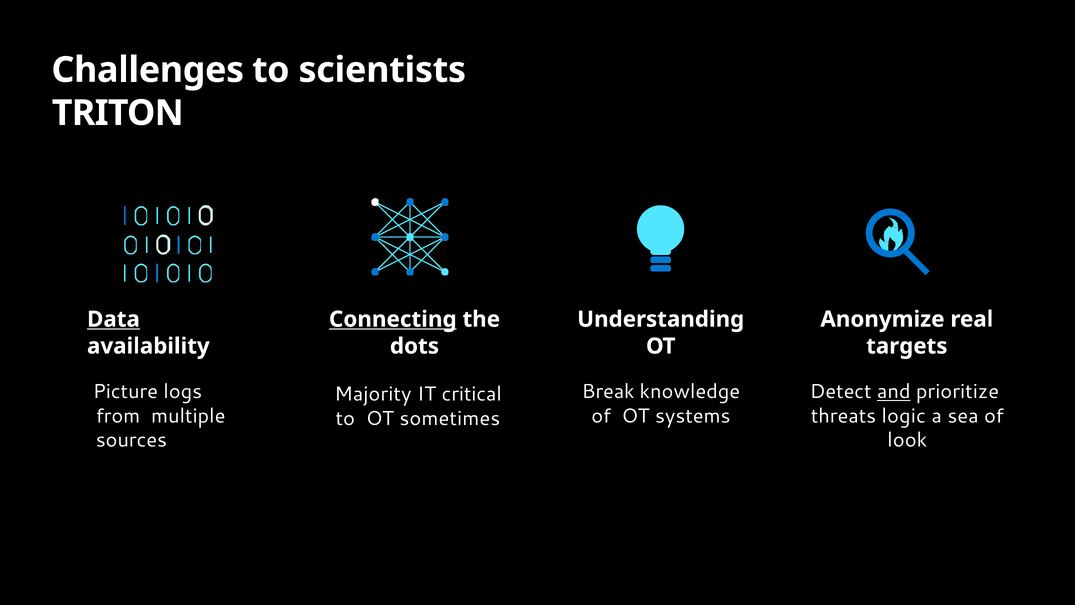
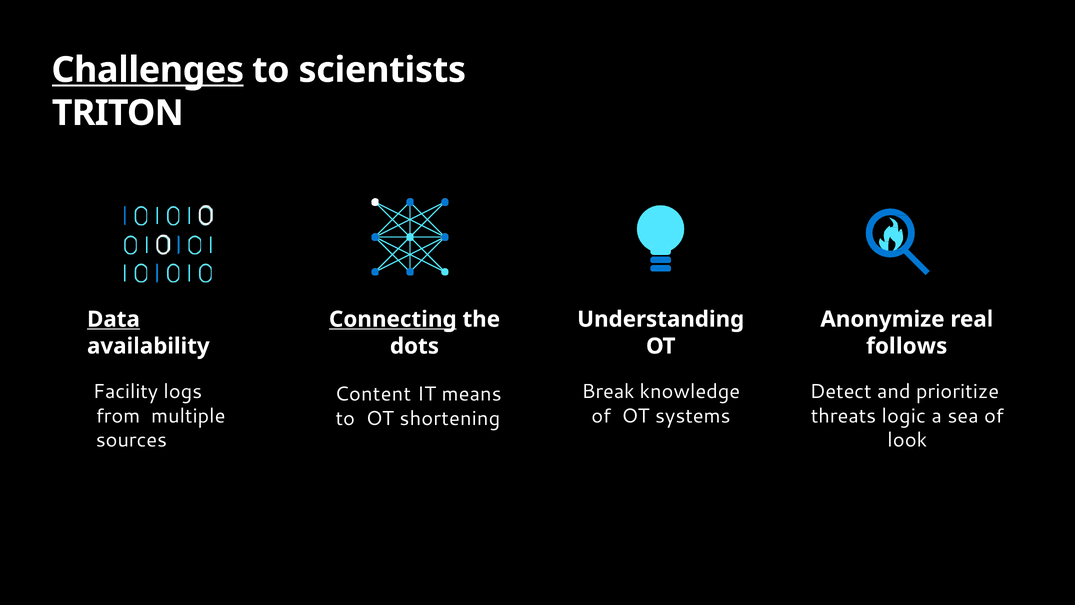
Challenges underline: none -> present (148, 70)
targets: targets -> follows (907, 346)
Picture: Picture -> Facility (125, 392)
and underline: present -> none (894, 392)
Majority: Majority -> Content (373, 394)
critical: critical -> means (472, 394)
sometimes: sometimes -> shortening (450, 418)
